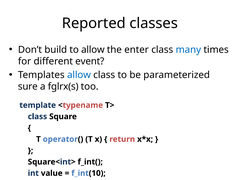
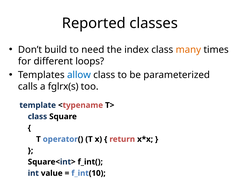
to allow: allow -> need (93, 50)
enter: enter -> index (137, 50)
many colour: blue -> orange (188, 50)
event: event -> loops (90, 61)
sure: sure -> calls (28, 87)
